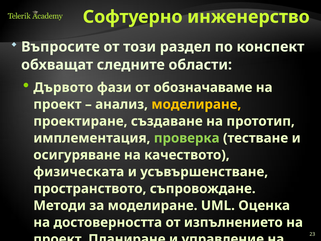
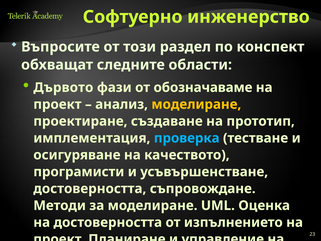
проверка colour: light green -> light blue (187, 138)
физическата: физическата -> програмисти (79, 172)
пространството: пространството -> достоверността (90, 188)
